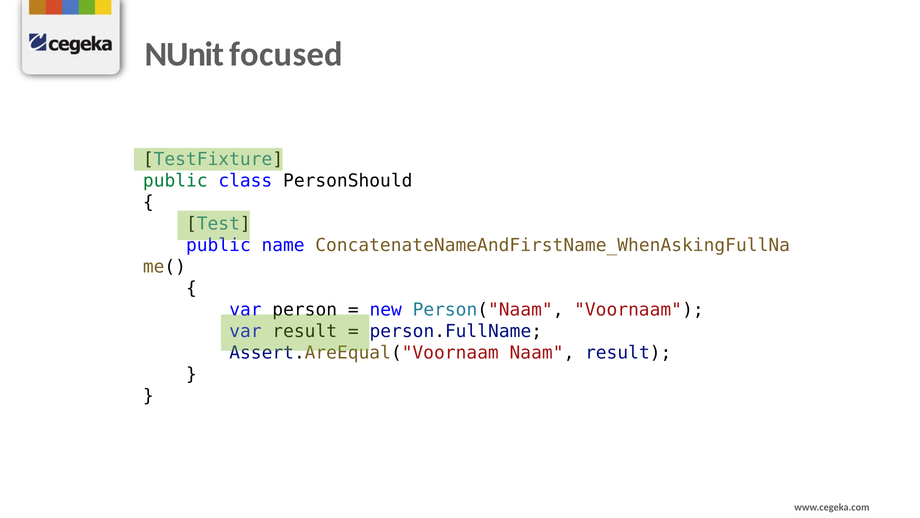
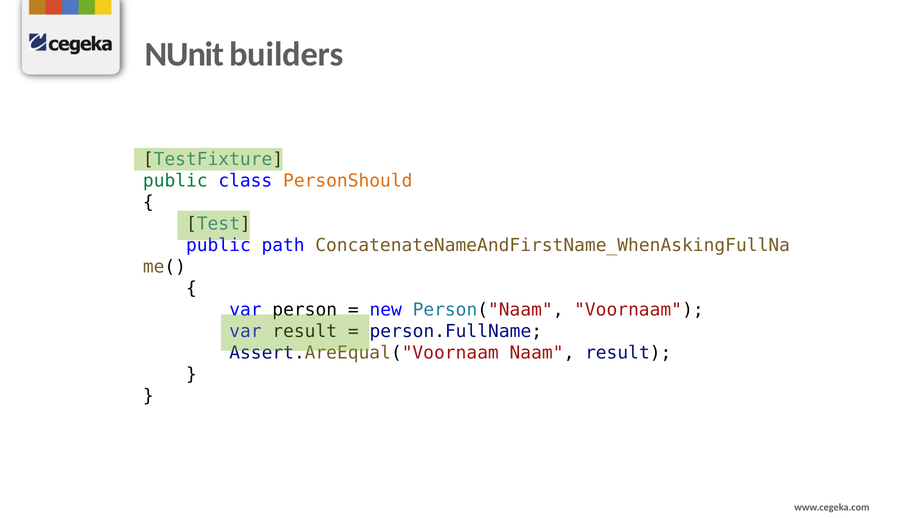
focused: focused -> builders (286, 55)
PersonShould colour: black -> orange (348, 181)
name: name -> path (283, 245)
